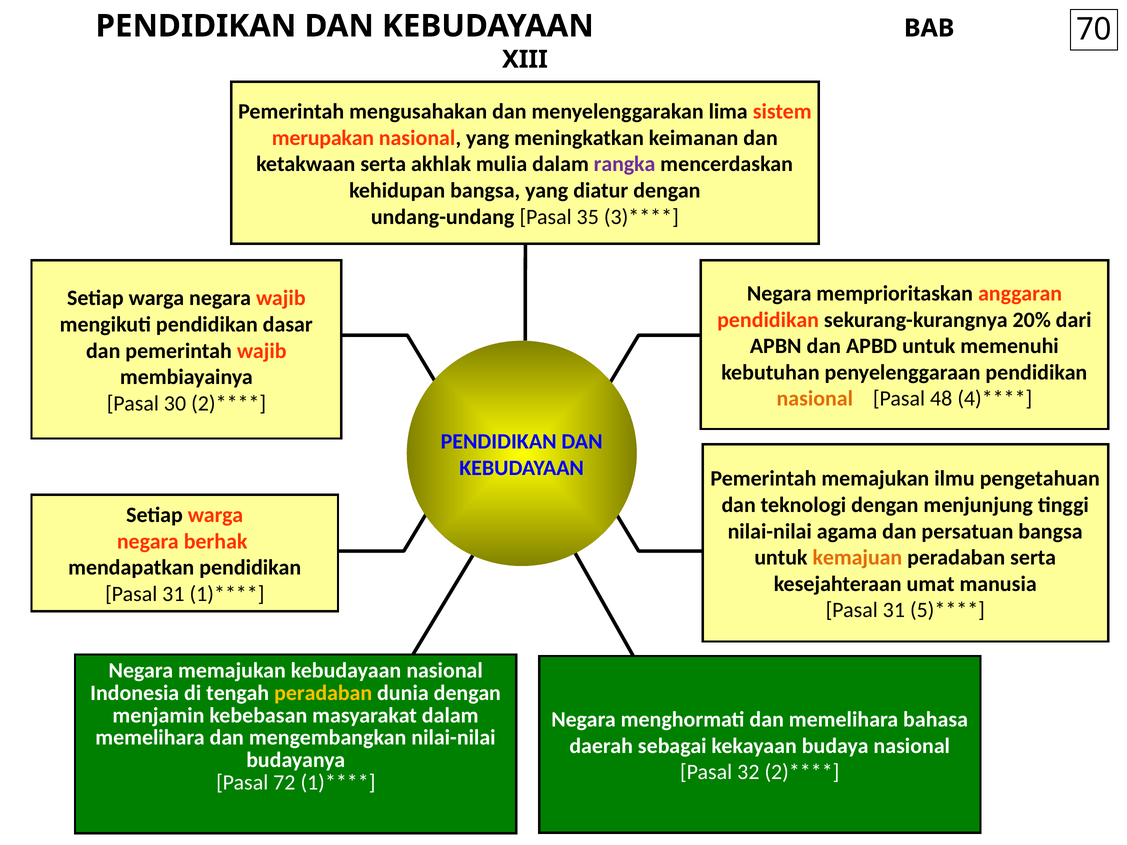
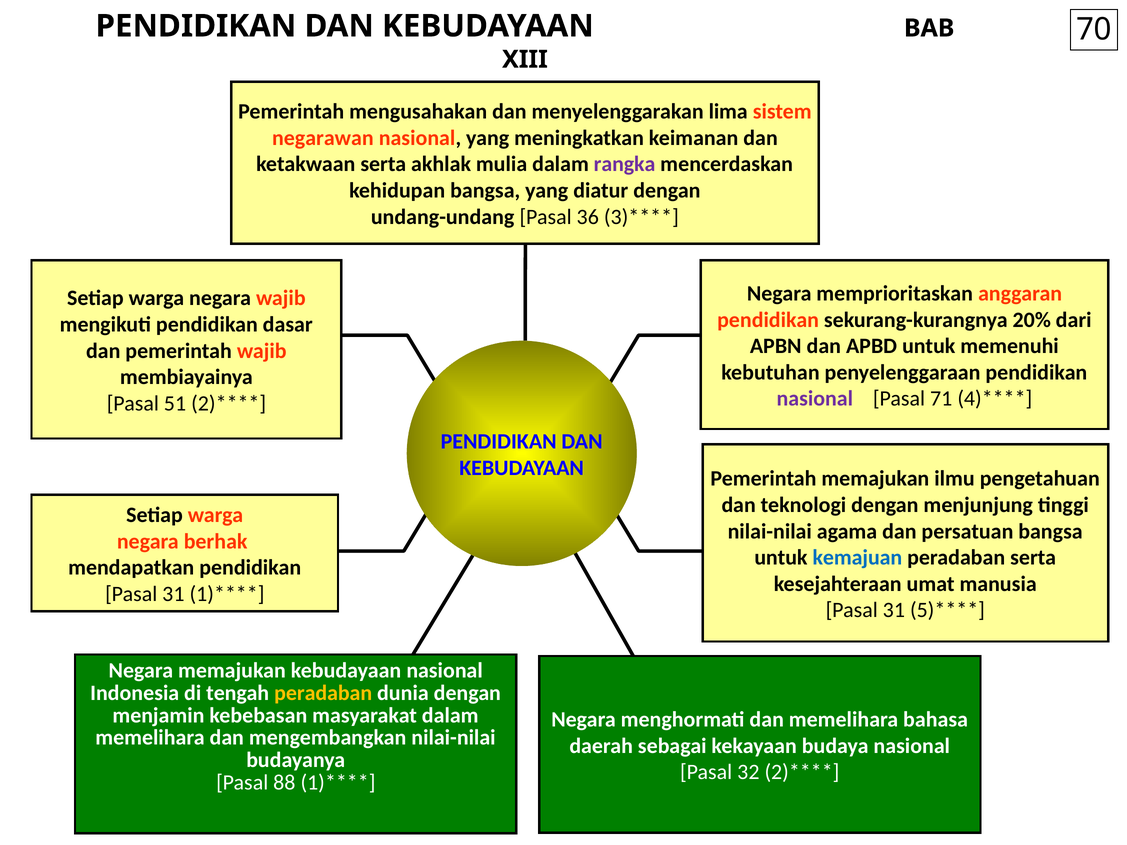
merupakan: merupakan -> negarawan (323, 138)
35: 35 -> 36 (588, 217)
nasional colour: orange -> purple (815, 399)
48: 48 -> 71 (941, 399)
30: 30 -> 51 (175, 404)
kemajuan colour: orange -> blue (857, 558)
72: 72 -> 88 (284, 783)
